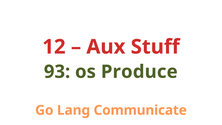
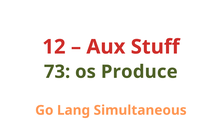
93: 93 -> 73 (57, 72)
Communicate: Communicate -> Simultaneous (140, 110)
